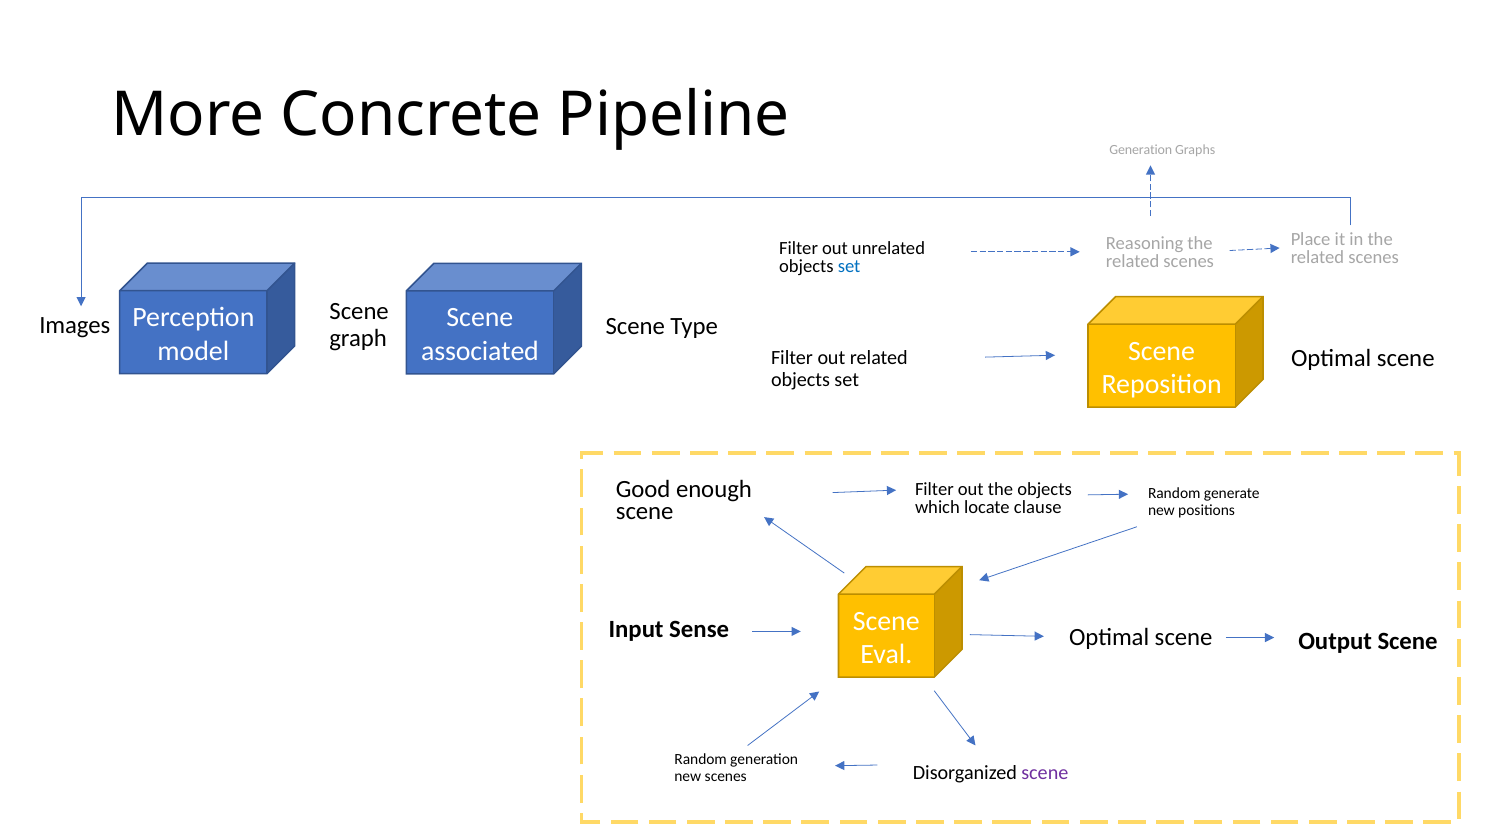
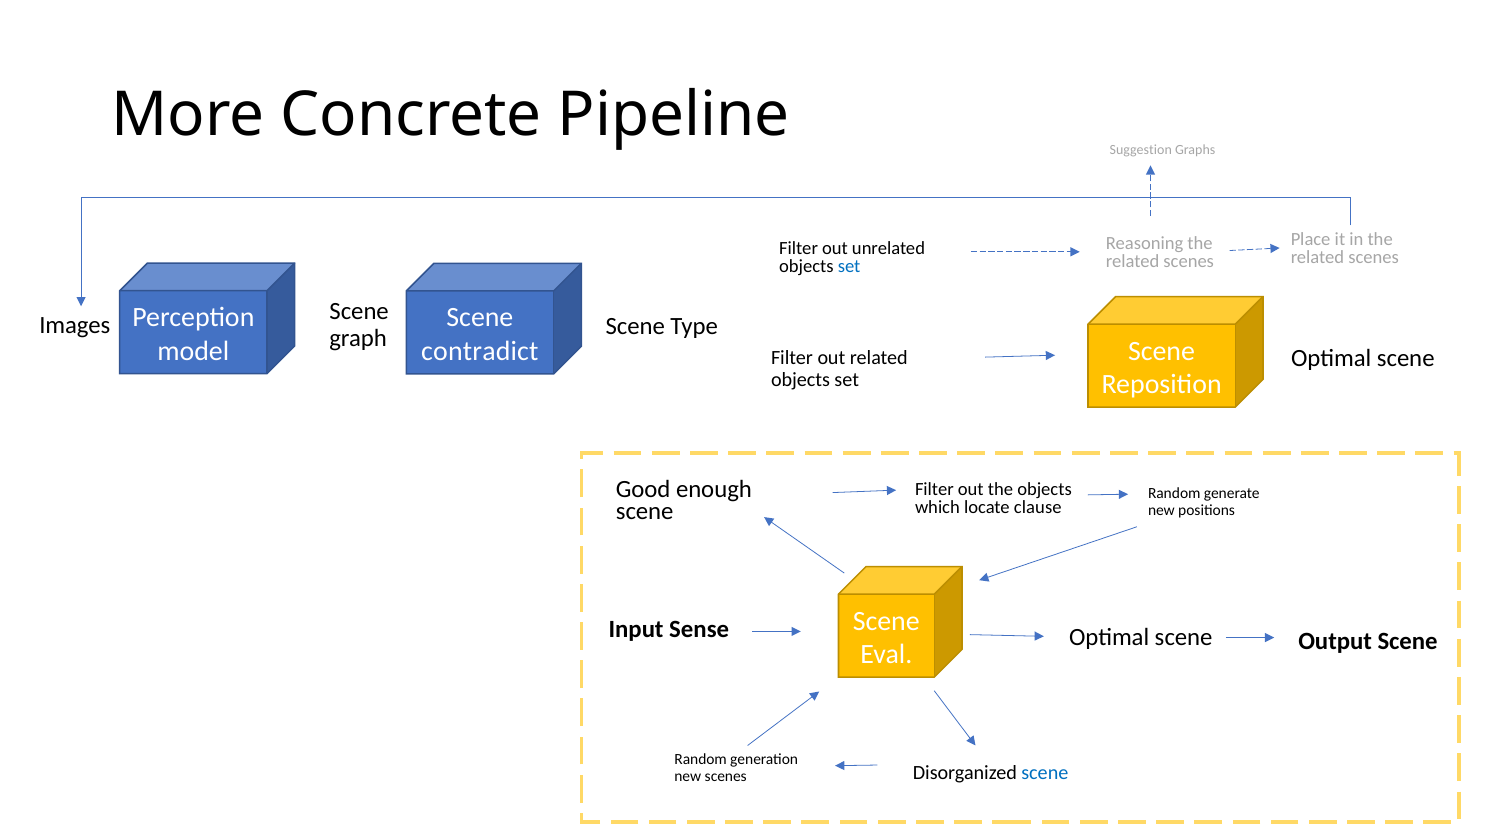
Generation: Generation -> Suggestion (1141, 150)
associated: associated -> contradict (480, 351)
scene colour: purple -> blue (1045, 773)
